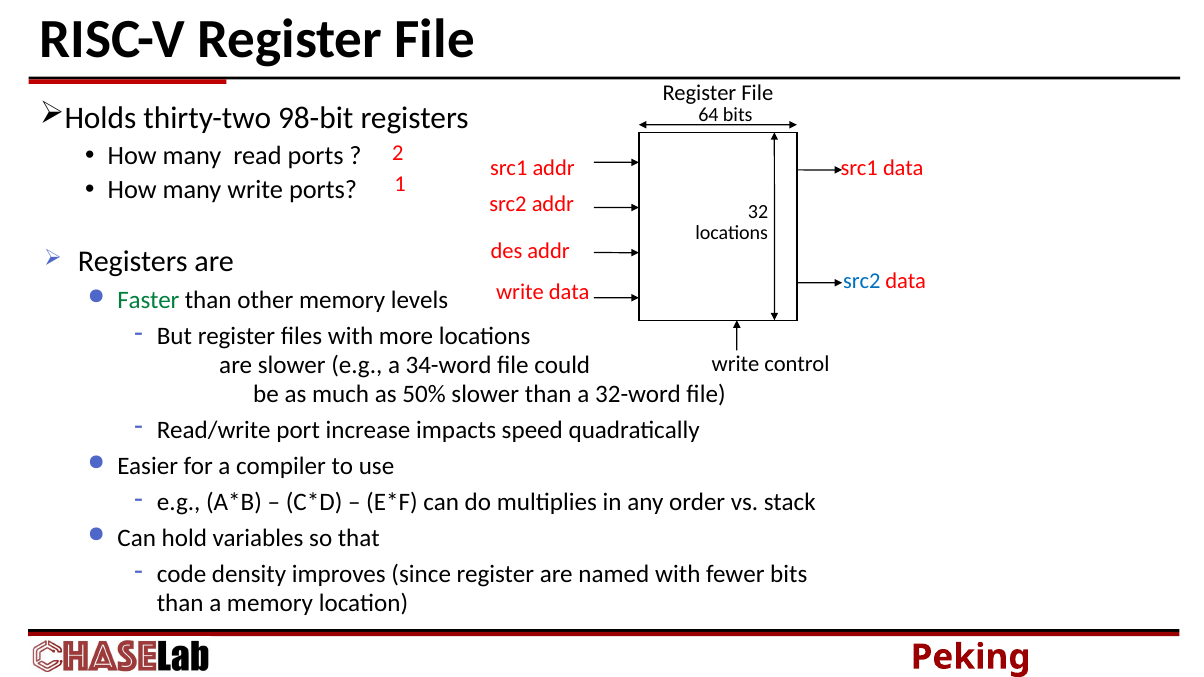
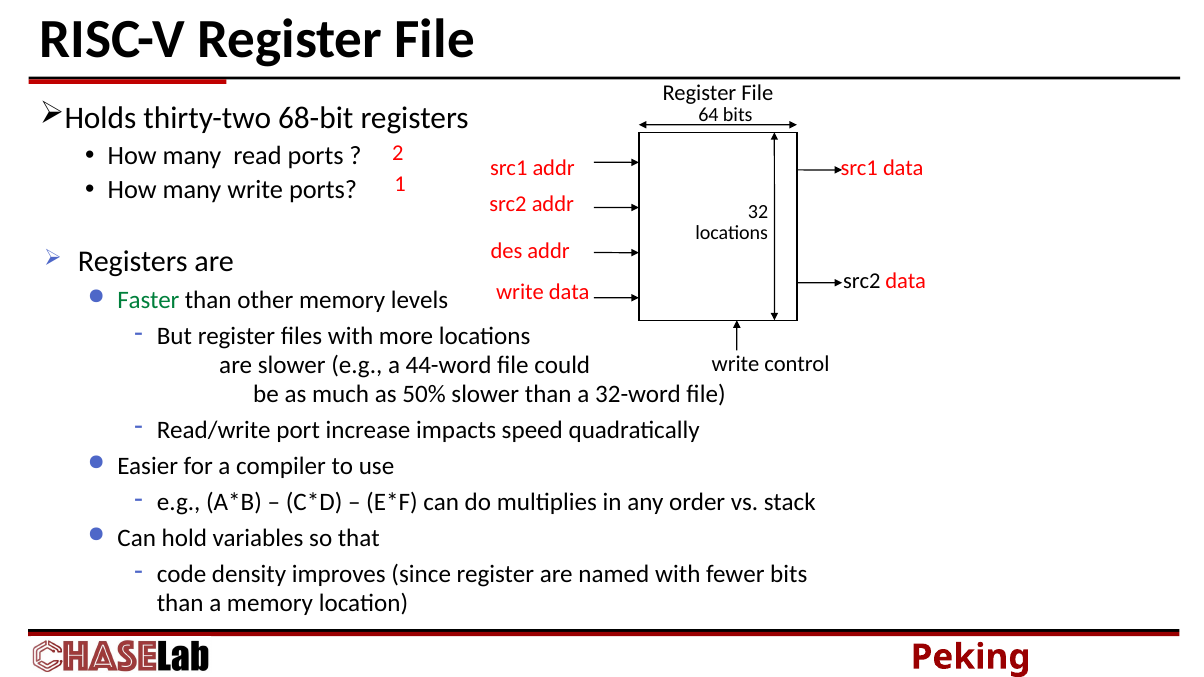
98-bit: 98-bit -> 68-bit (316, 118)
src2 colour: blue -> black (862, 282)
34-word: 34-word -> 44-word (449, 365)
